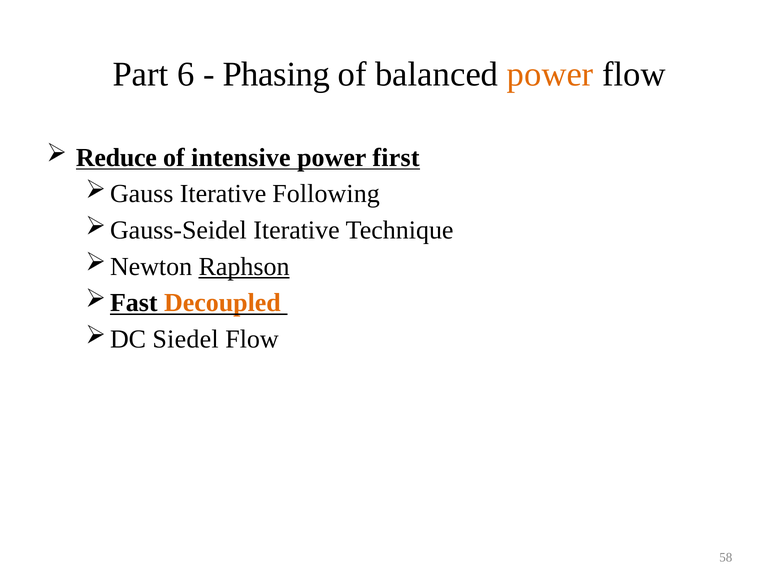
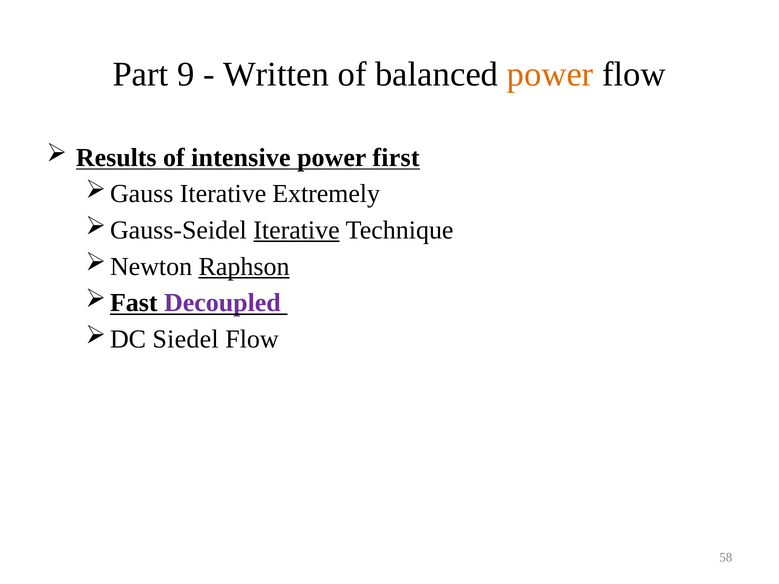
6: 6 -> 9 (186, 74)
Phasing: Phasing -> Written (276, 74)
Reduce: Reduce -> Results (116, 158)
Following: Following -> Extremely (326, 194)
Iterative underline: none -> present (297, 230)
Decoupled colour: orange -> purple (222, 303)
